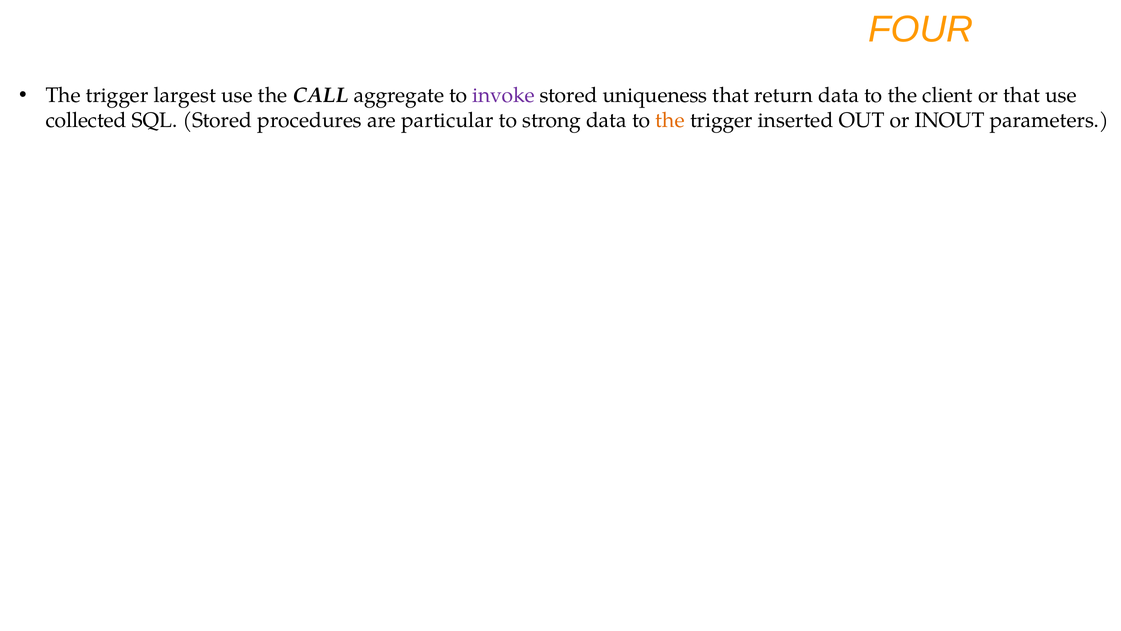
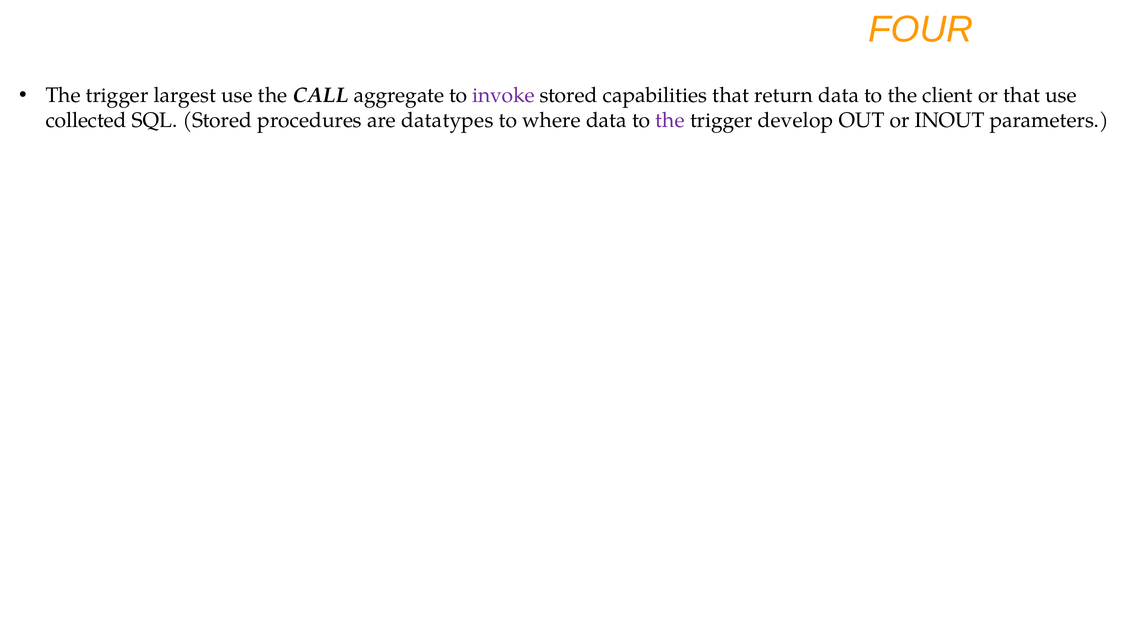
uniqueness: uniqueness -> capabilities (655, 95)
particular: particular -> datatypes (447, 120)
strong: strong -> where (552, 120)
the colour: orange -> purple (670, 120)
inserted: inserted -> develop (796, 120)
